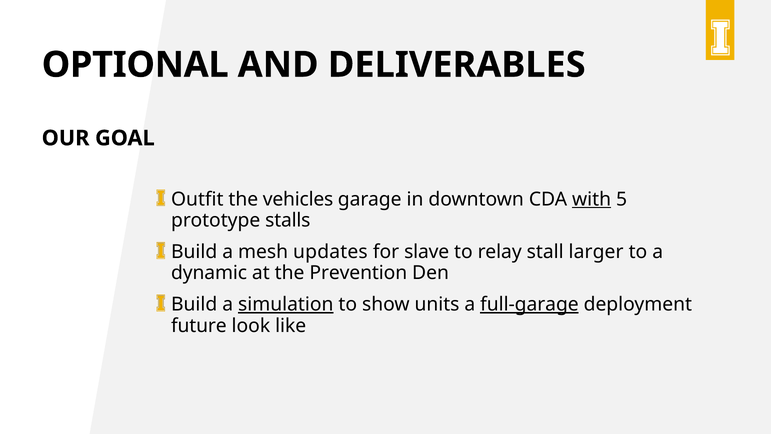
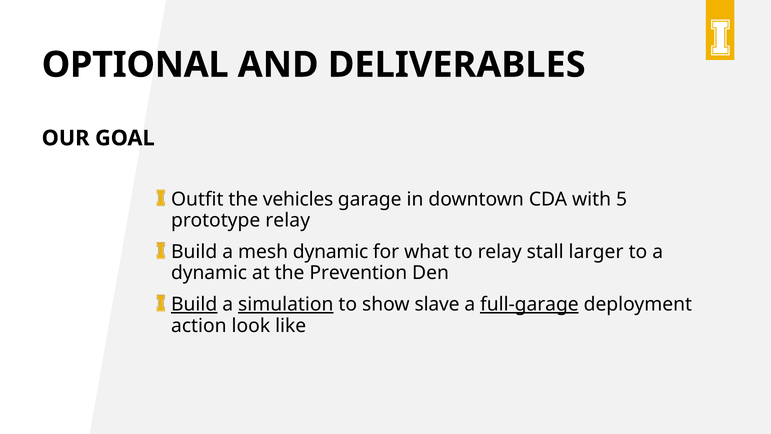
with underline: present -> none (592, 199)
prototype stalls: stalls -> relay (288, 220)
mesh updates: updates -> dynamic (331, 252)
slave: slave -> what (427, 252)
Build underline: none -> present (194, 304)
units: units -> slave (437, 304)
future: future -> action (199, 326)
